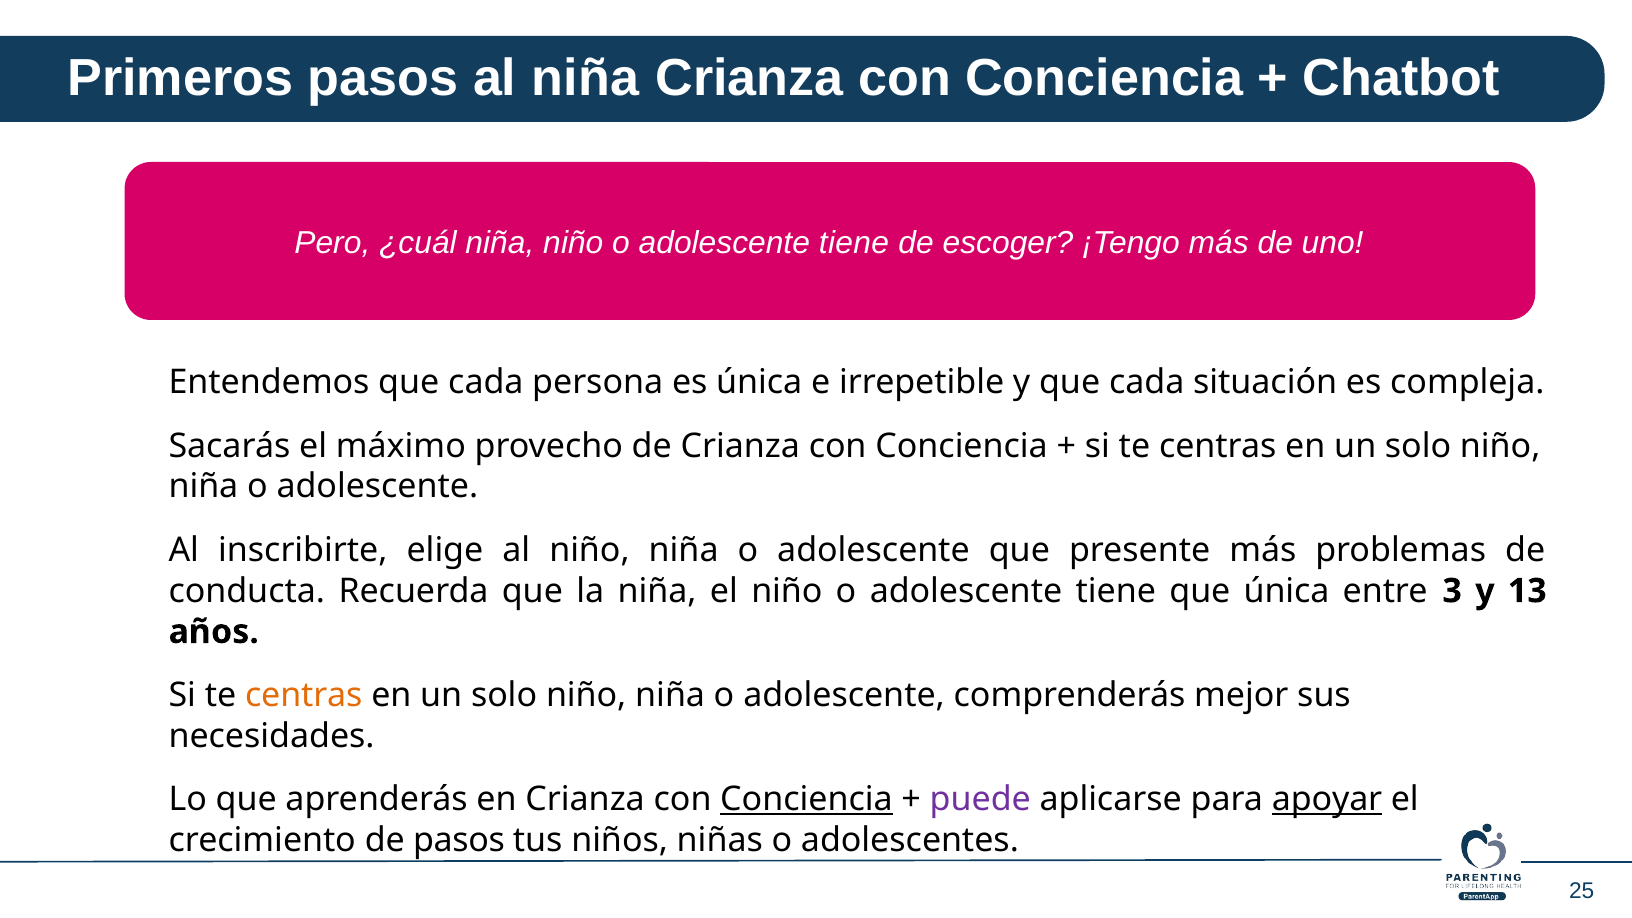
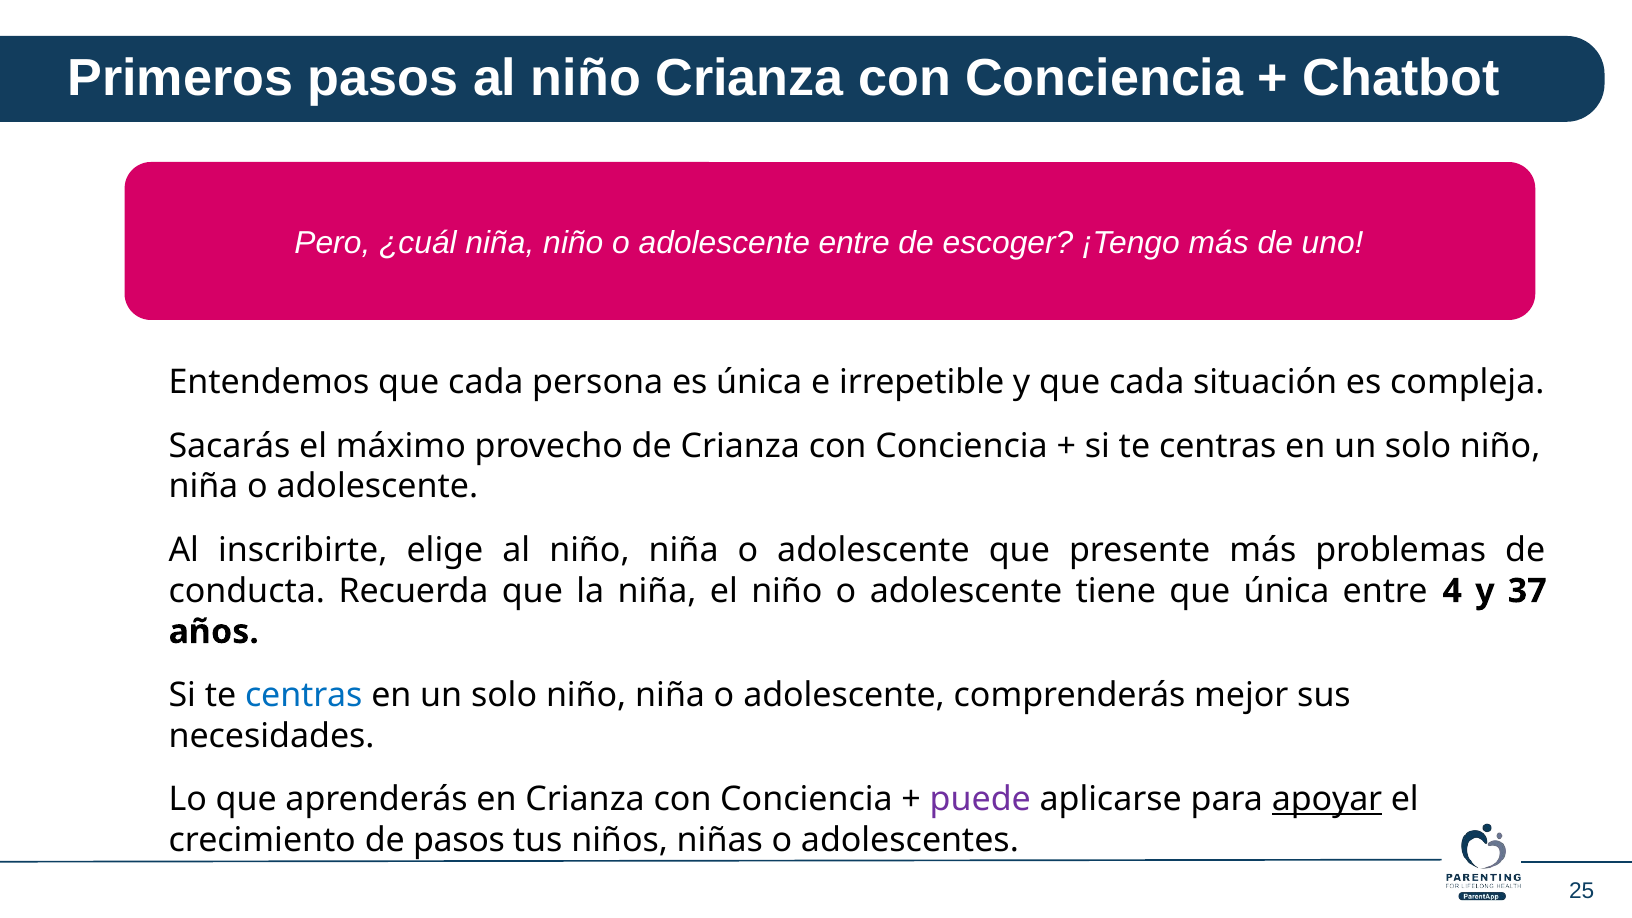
pasos al niña: niña -> niño (586, 78)
tiene: tiene -> entre (854, 243)
3: 3 -> 4 (1452, 591)
13: 13 -> 37 (1527, 591)
centras colour: orange -> blue (304, 695)
Conciencia underline: present -> none (807, 800)
